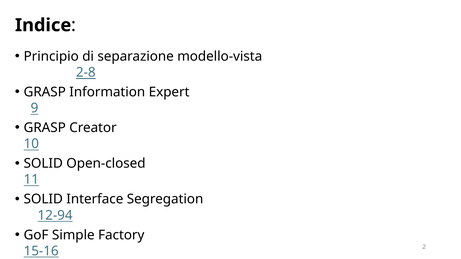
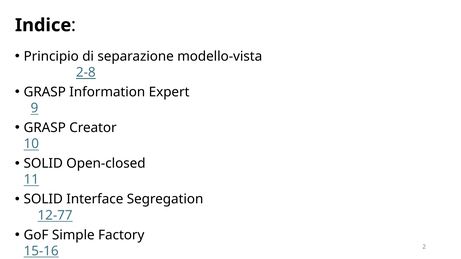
12-94: 12-94 -> 12-77 (55, 215)
